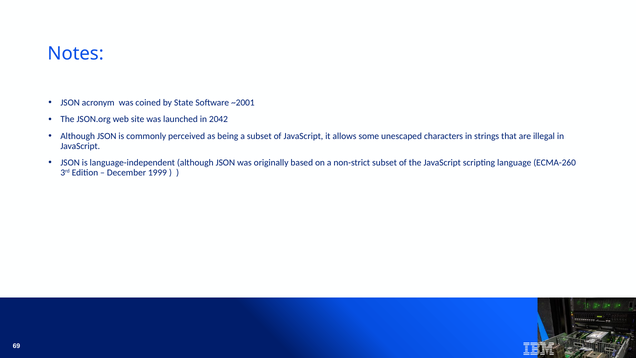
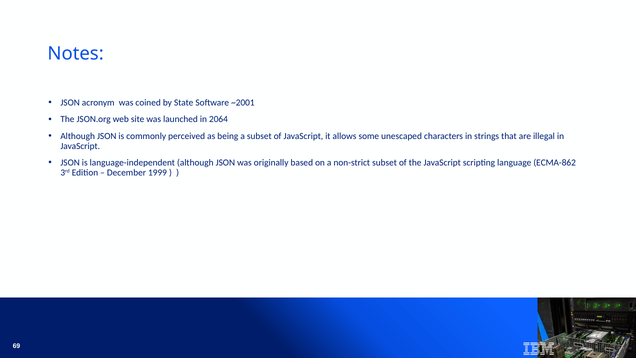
2042: 2042 -> 2064 (218, 119)
ECMA-260: ECMA-260 -> ECMA-862 (555, 163)
